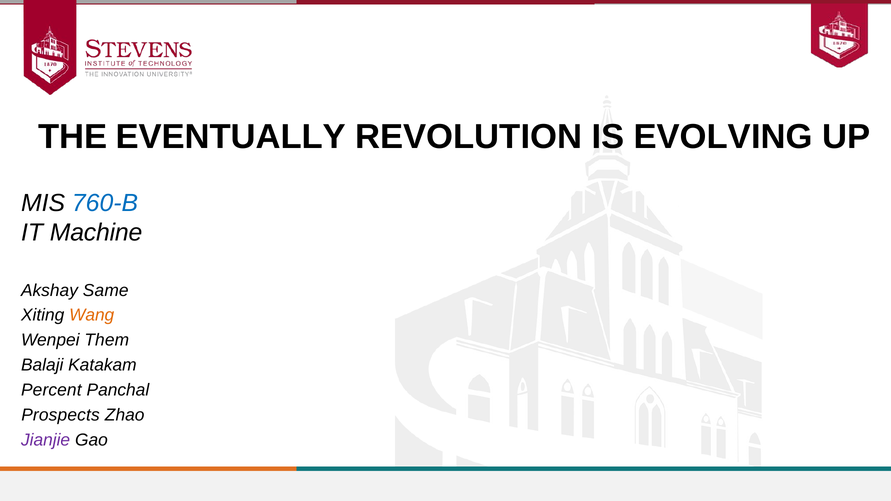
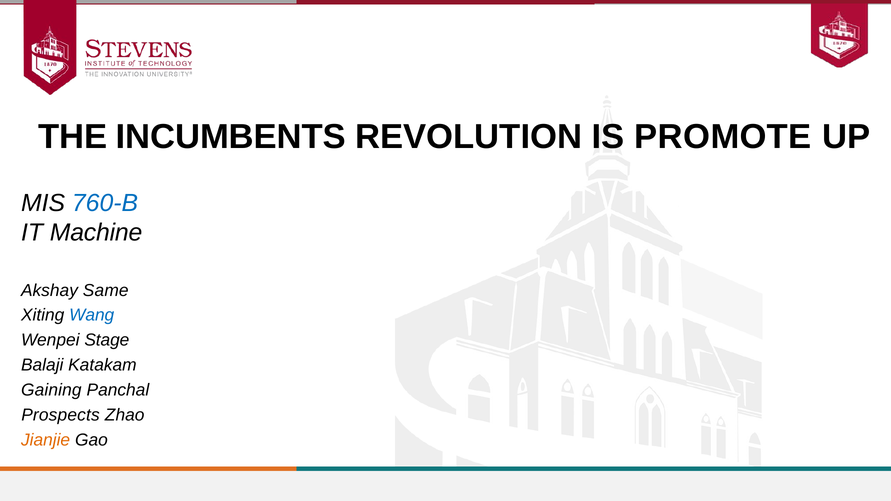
EVENTUALLY: EVENTUALLY -> INCUMBENTS (231, 137)
EVOLVING: EVOLVING -> PROMOTE (723, 137)
Wang colour: orange -> blue (92, 315)
Them: Them -> Stage (107, 340)
Percent: Percent -> Gaining (51, 390)
Jianjie colour: purple -> orange (46, 440)
